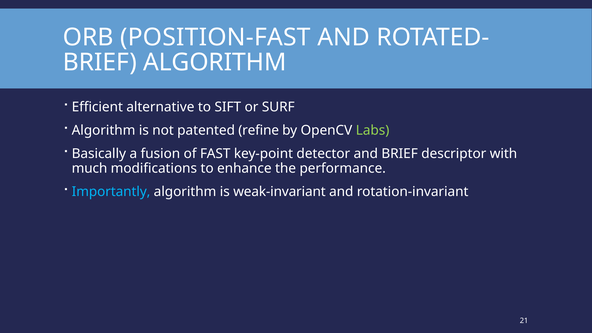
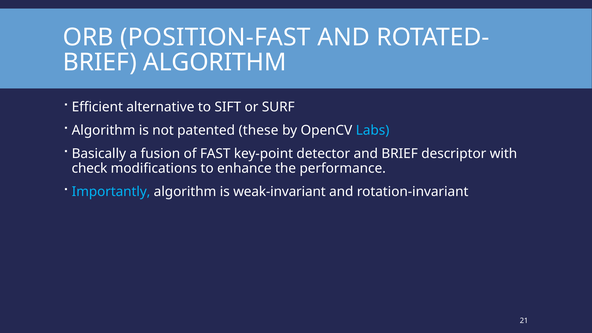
refine: refine -> these (259, 130)
Labs colour: light green -> light blue (373, 130)
much: much -> check (90, 168)
